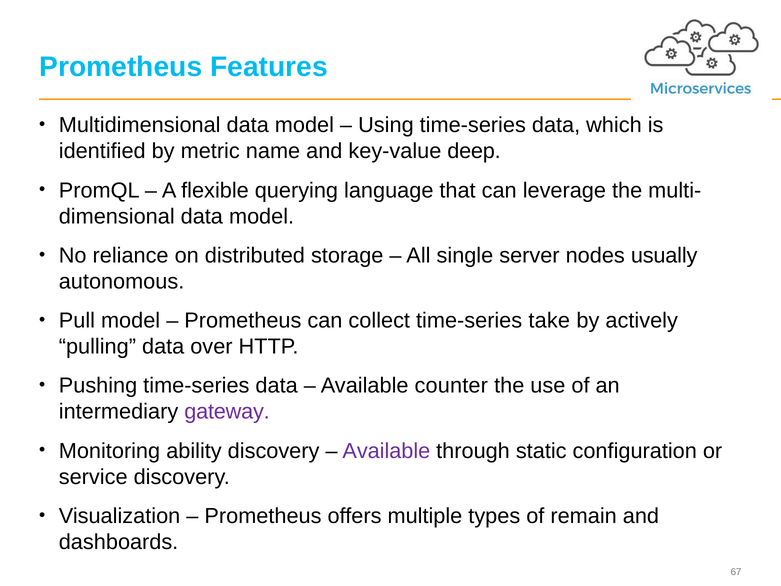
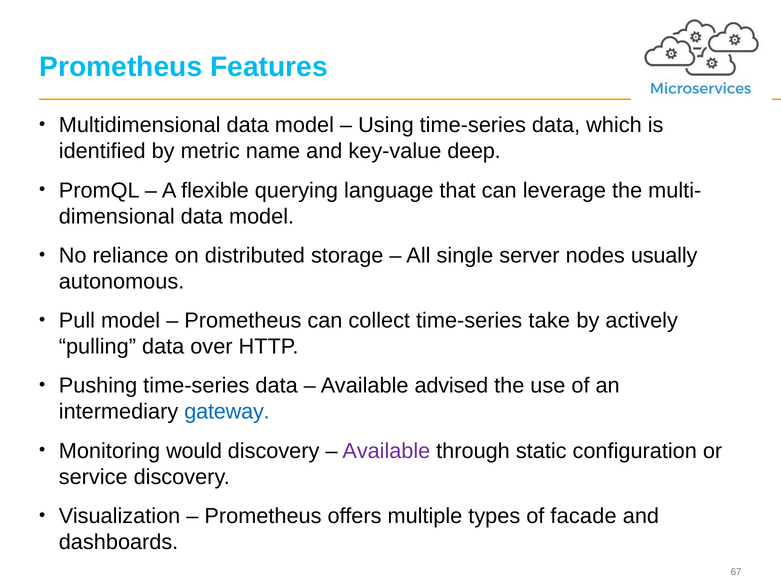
counter: counter -> advised (451, 386)
gateway colour: purple -> blue (227, 412)
ability: ability -> would (194, 451)
remain: remain -> facade (584, 516)
